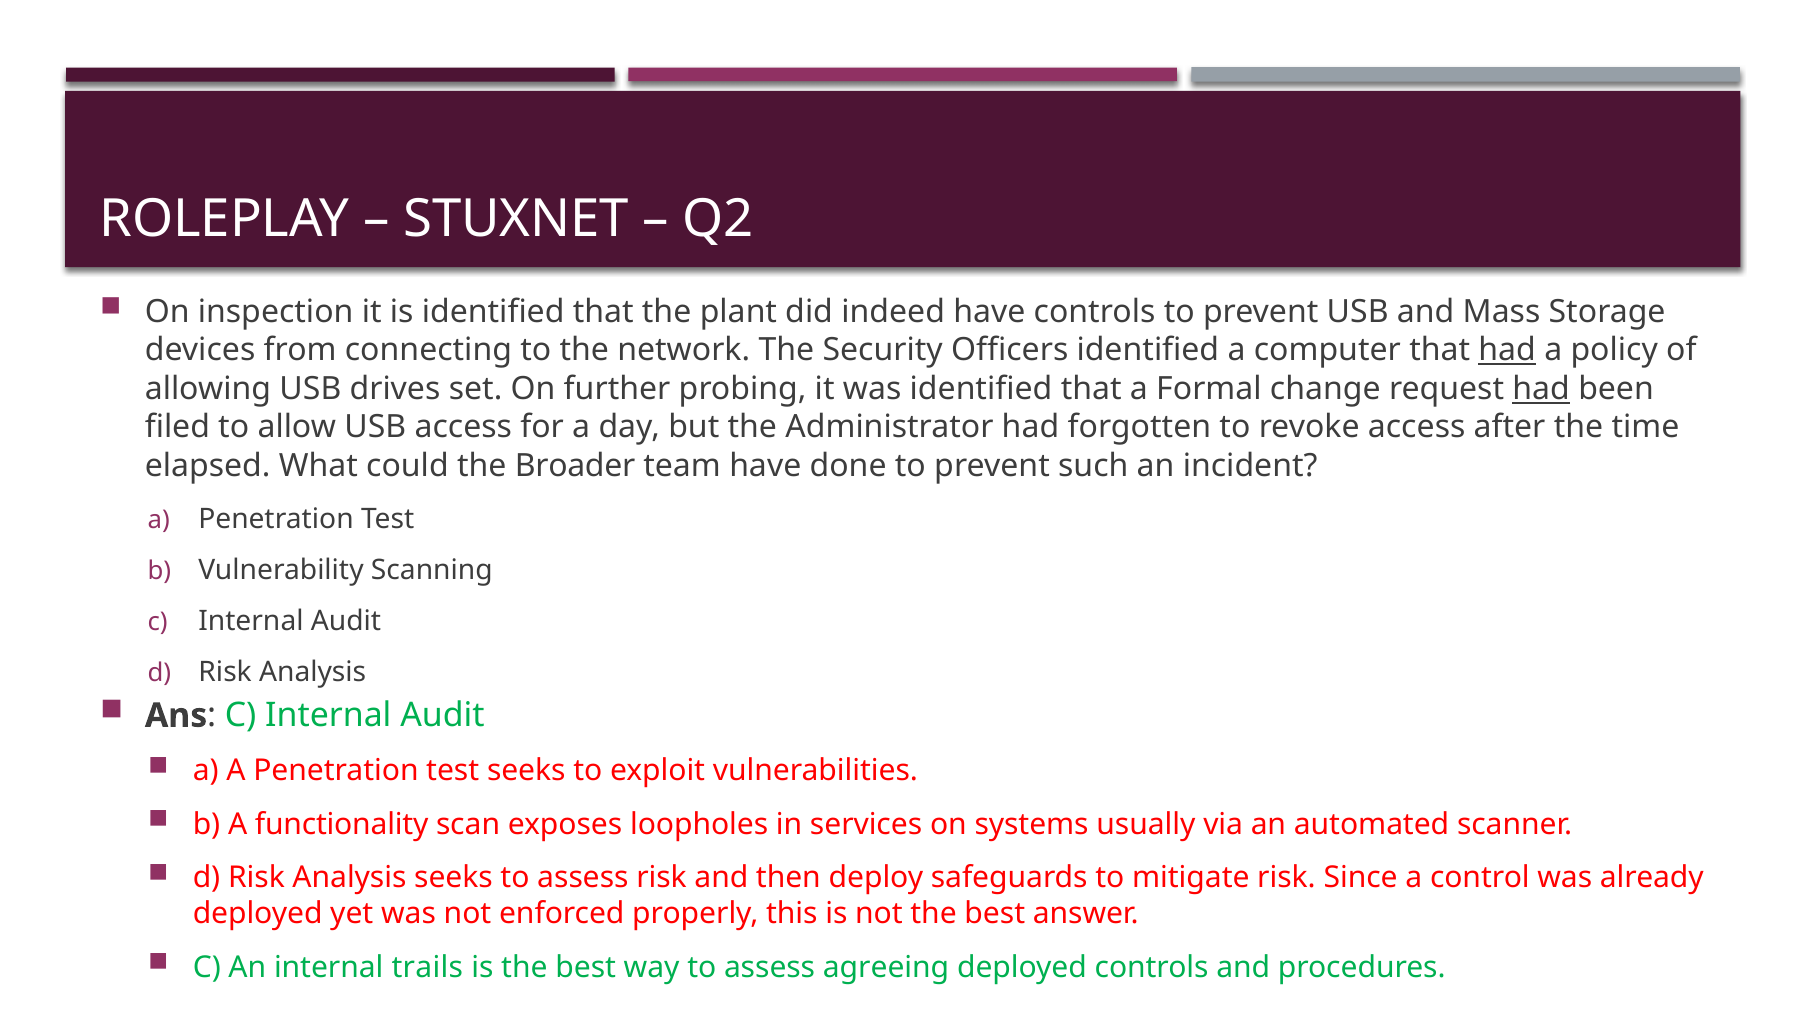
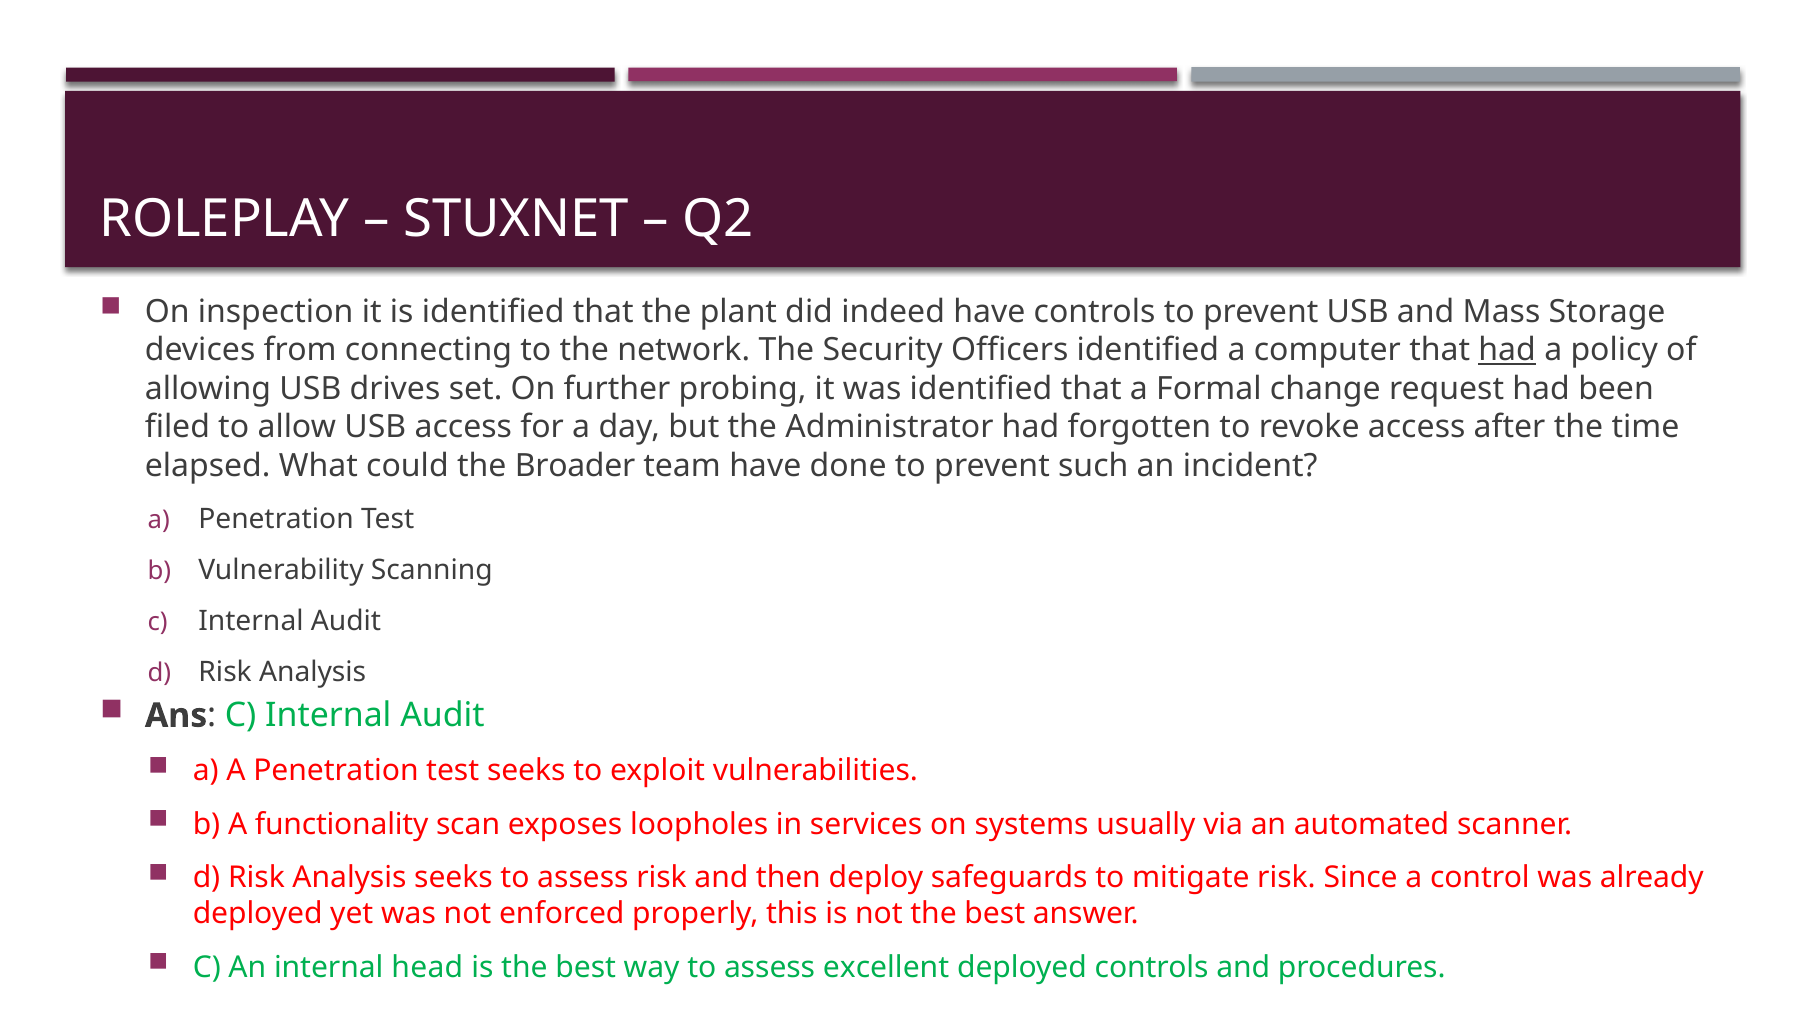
had underline: present -> none (1541, 389)
trails: trails -> head (427, 967)
agreeing: agreeing -> excellent (886, 967)
